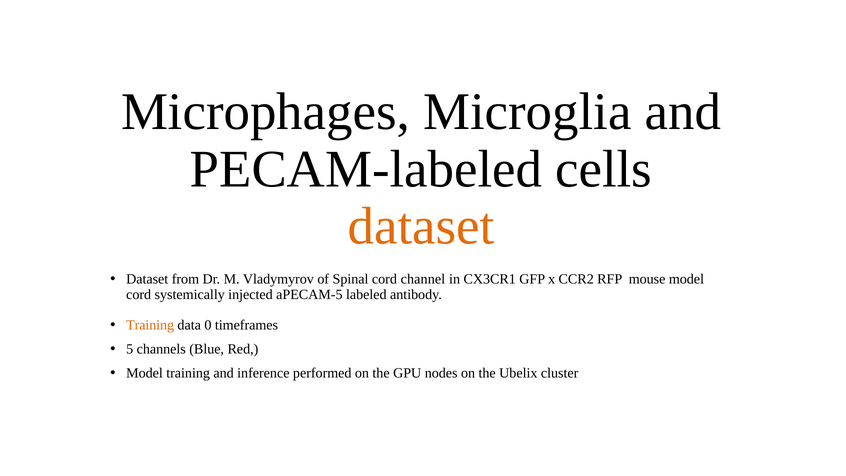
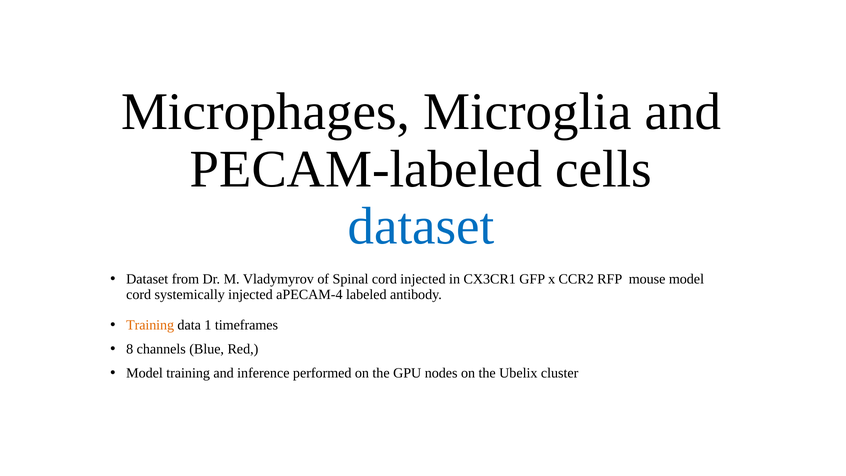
dataset colour: orange -> blue (421, 226)
cord channel: channel -> injected (423, 279)
aPECAM-5: aPECAM-5 -> aPECAM-4 (309, 294)
0: 0 -> 1 (208, 325)
5: 5 -> 8 (130, 349)
